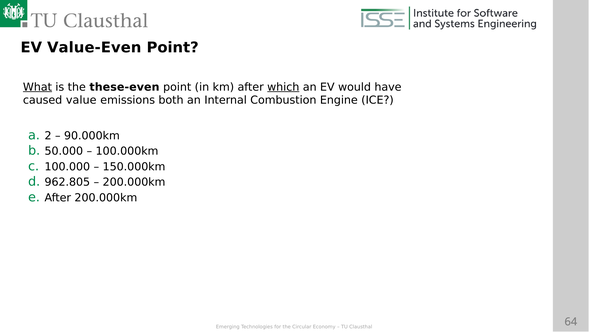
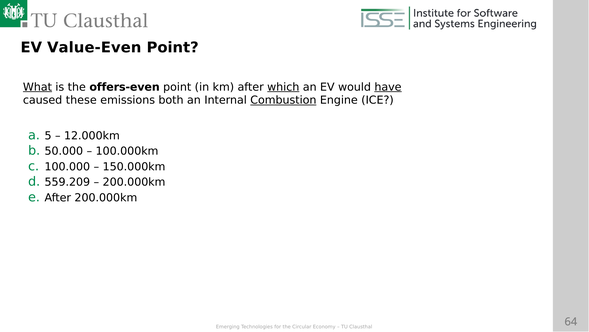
these-even: these-even -> offers-even (125, 87)
have underline: none -> present (388, 87)
value: value -> these (81, 100)
Combustion underline: none -> present (283, 100)
2: 2 -> 5 (48, 135)
90.000km: 90.000km -> 12.000km (92, 135)
962.805: 962.805 -> 559.209 (67, 182)
